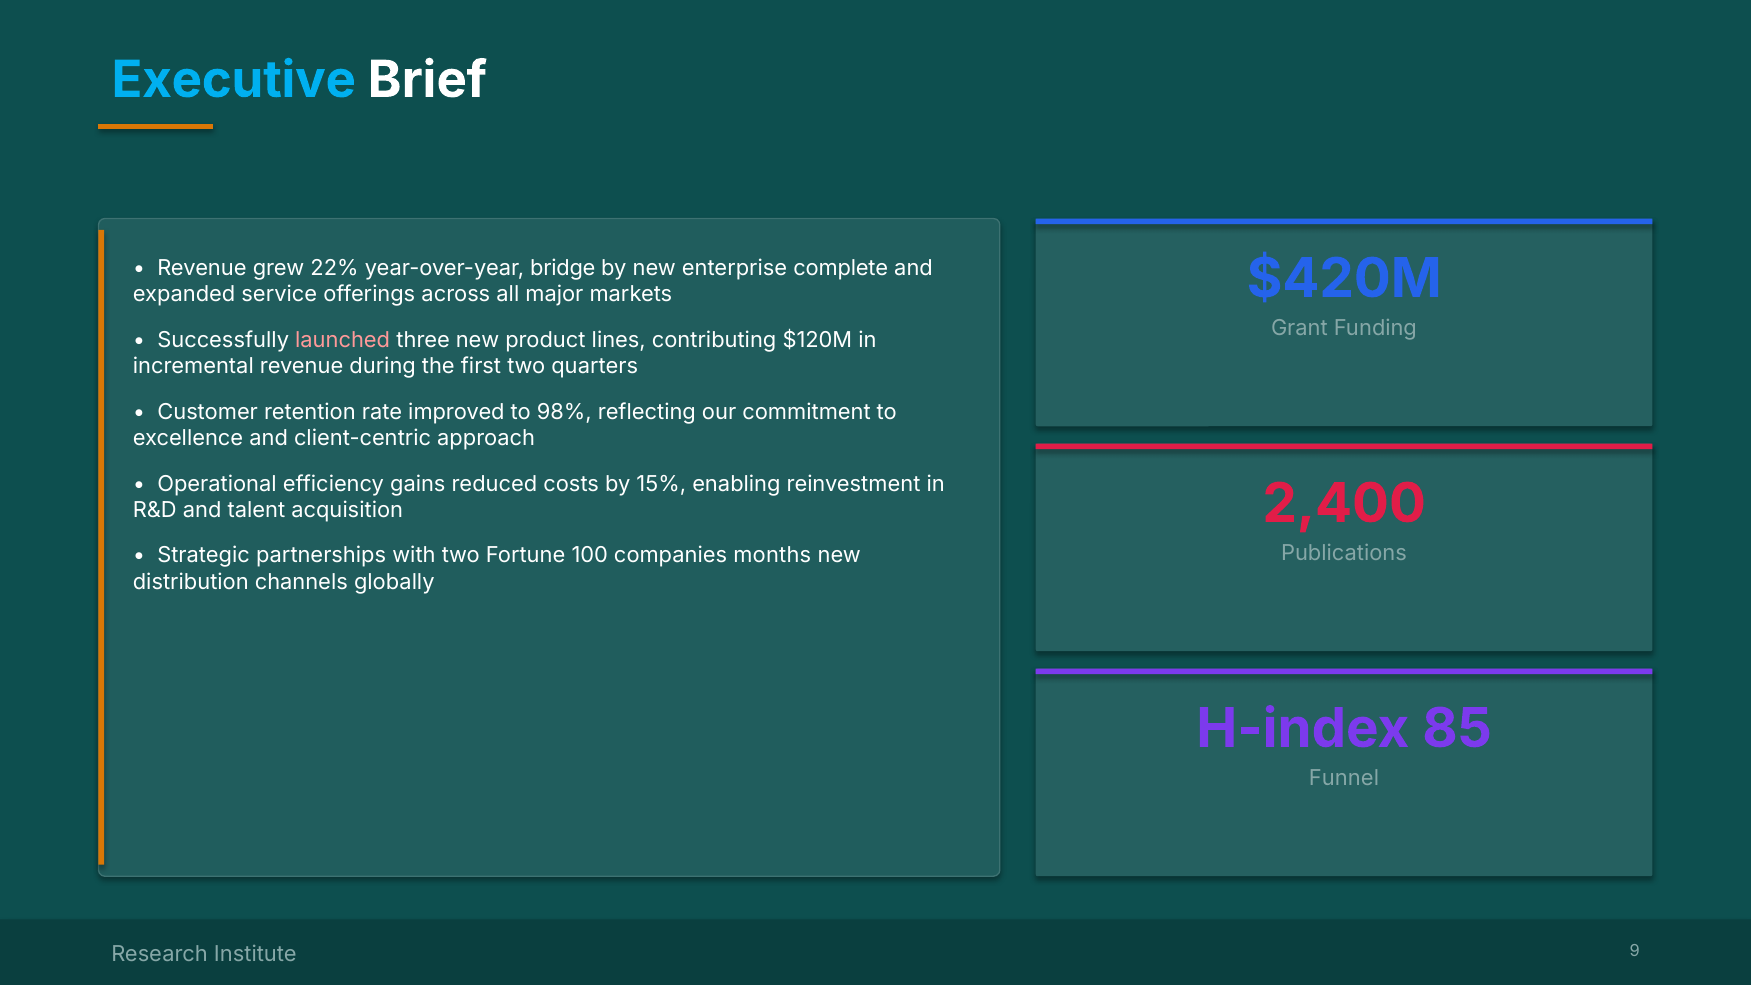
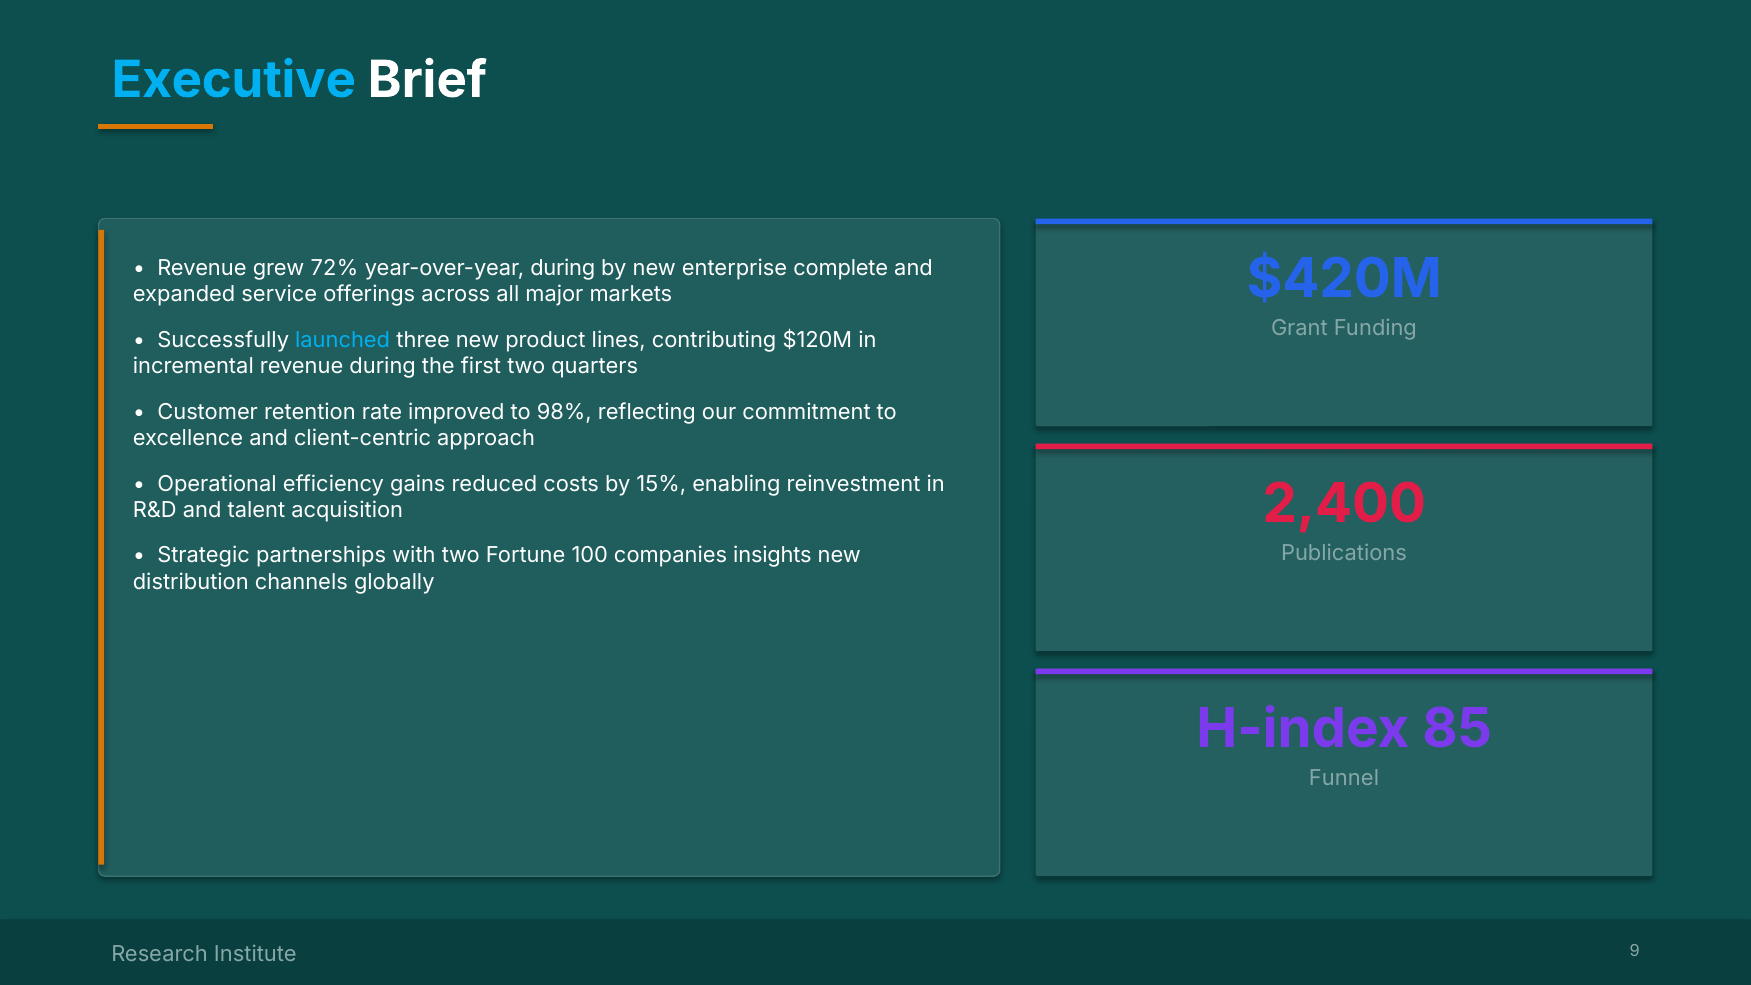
22%: 22% -> 72% (334, 268)
year-over-year bridge: bridge -> during (563, 268)
launched colour: pink -> light blue (343, 340)
months: months -> insights (772, 556)
